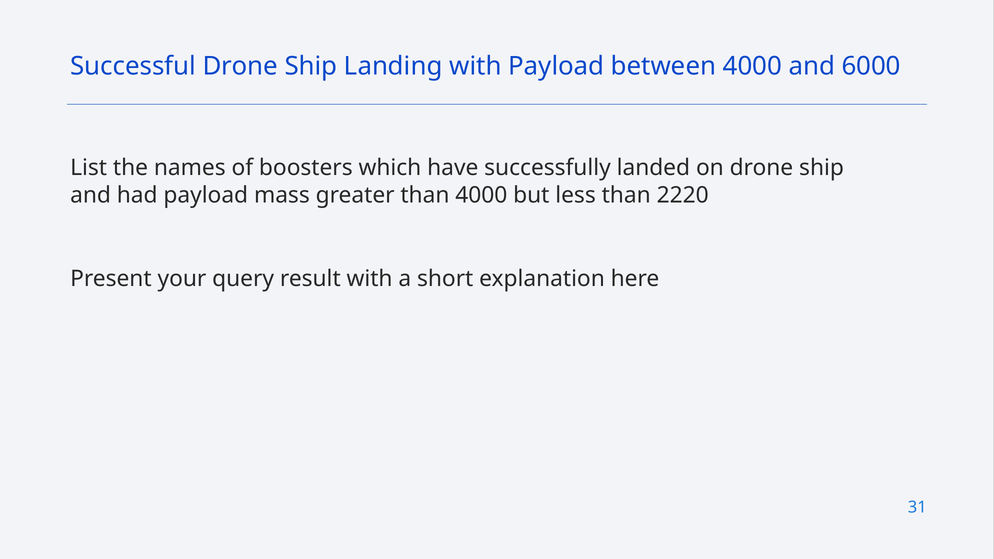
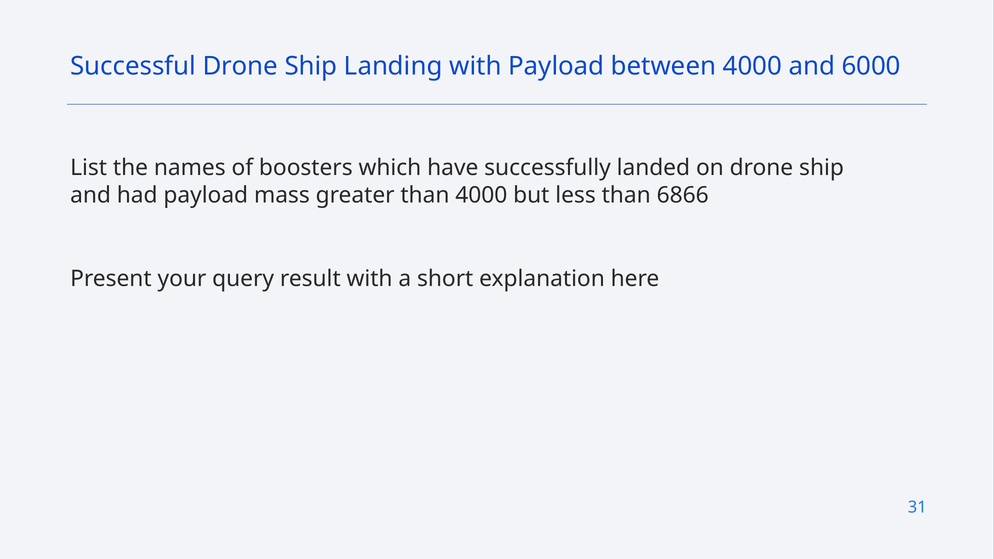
2220: 2220 -> 6866 (683, 195)
